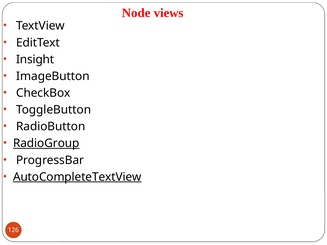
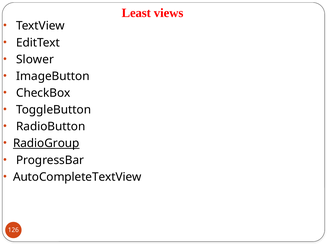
Node: Node -> Least (136, 13)
Insight: Insight -> Slower (35, 59)
AutoCompleteTextView underline: present -> none (77, 177)
